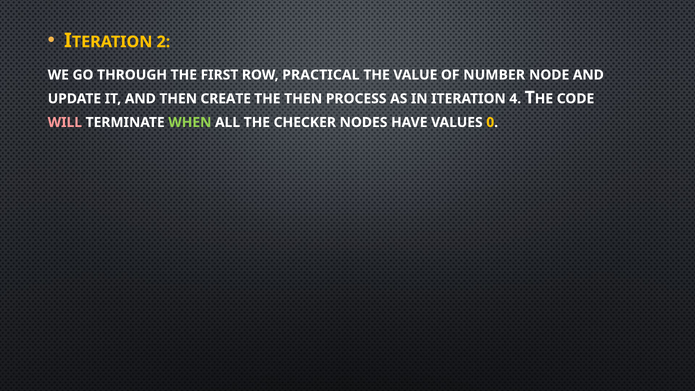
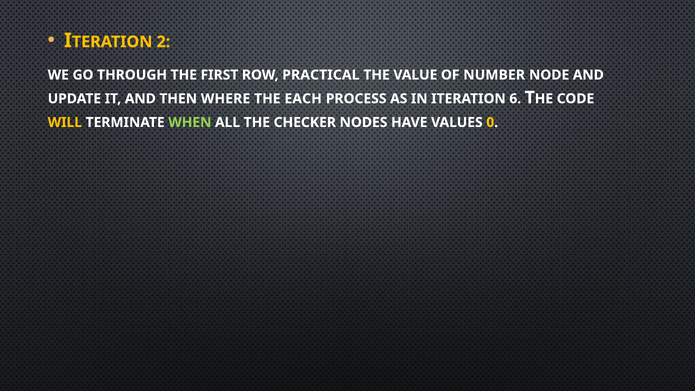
CREATE: CREATE -> WHERE (226, 99)
THE THEN: THEN -> EACH (303, 99)
4: 4 -> 6 (515, 99)
WILL colour: pink -> yellow (65, 122)
